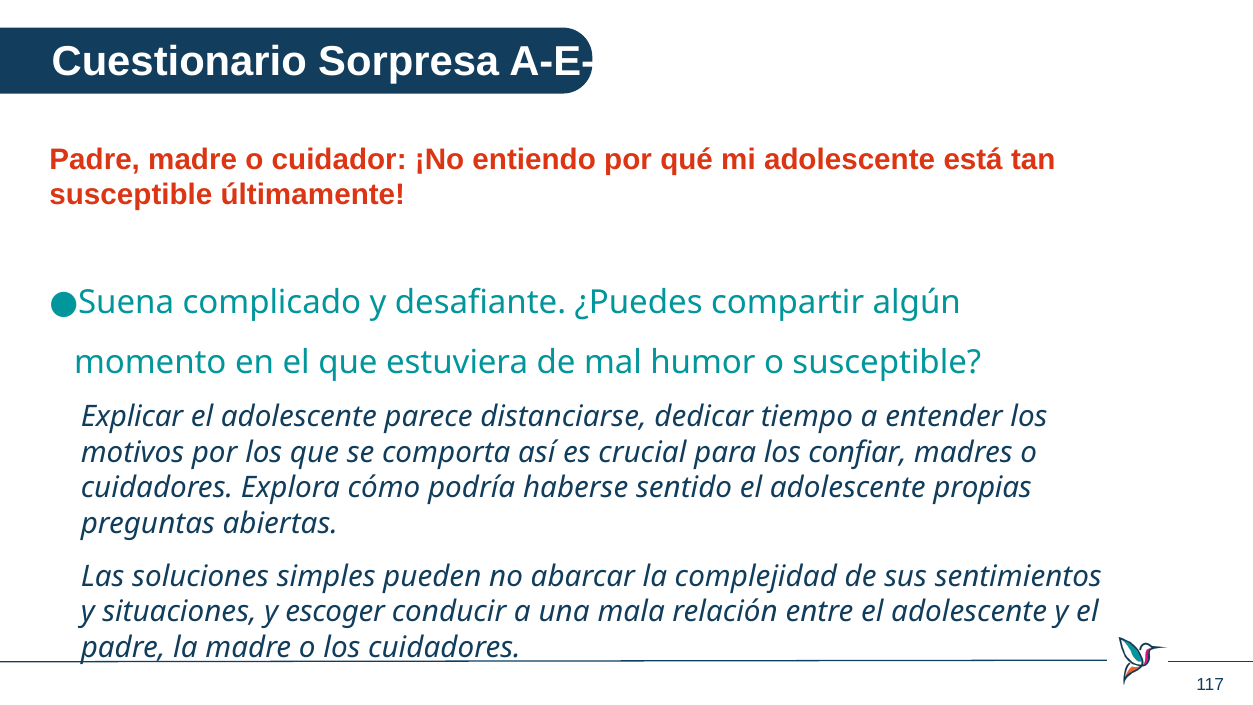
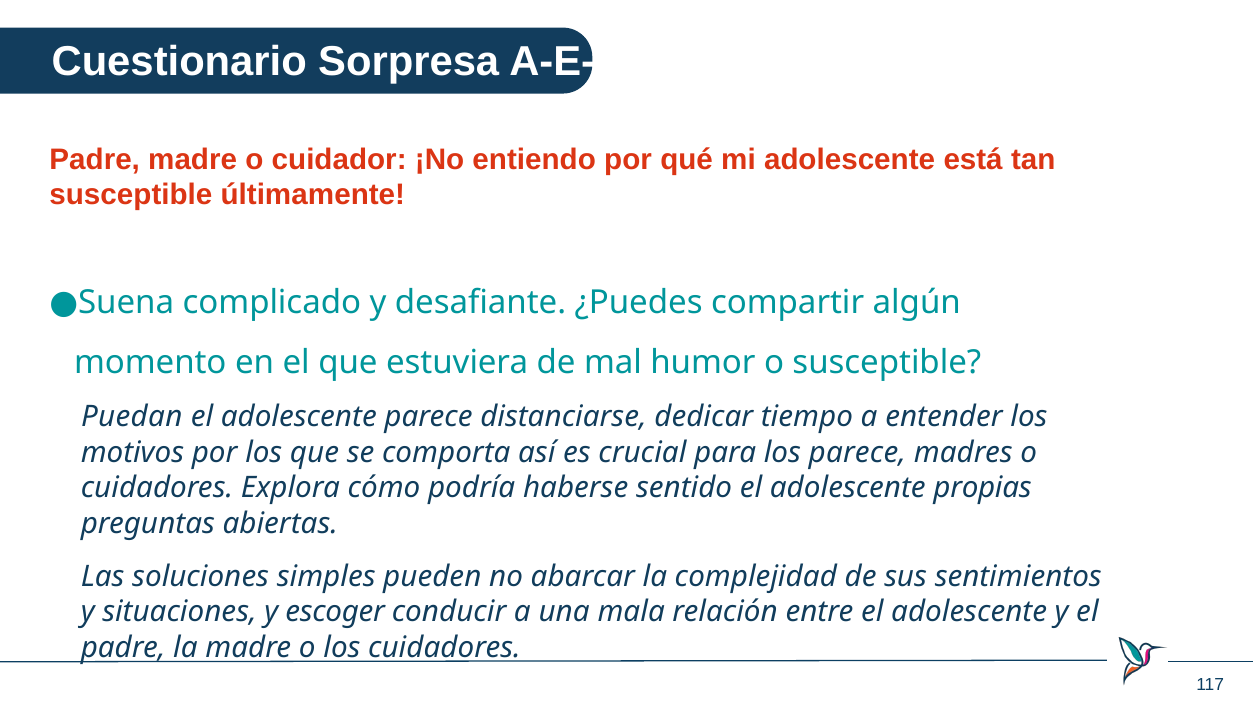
Explicar: Explicar -> Puedan (132, 417)
los confiar: confiar -> parece (857, 452)
